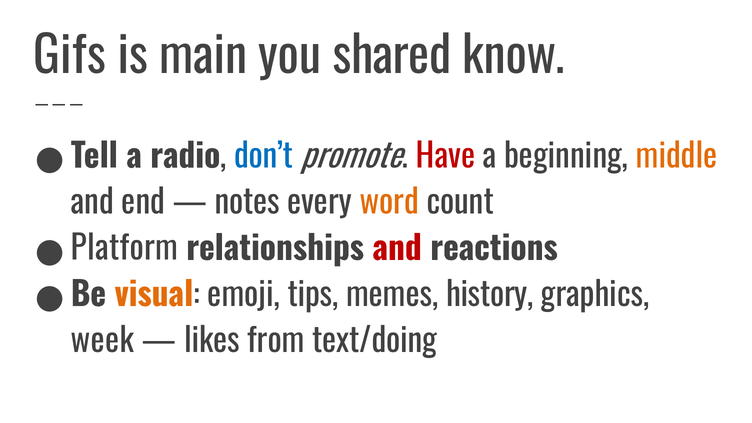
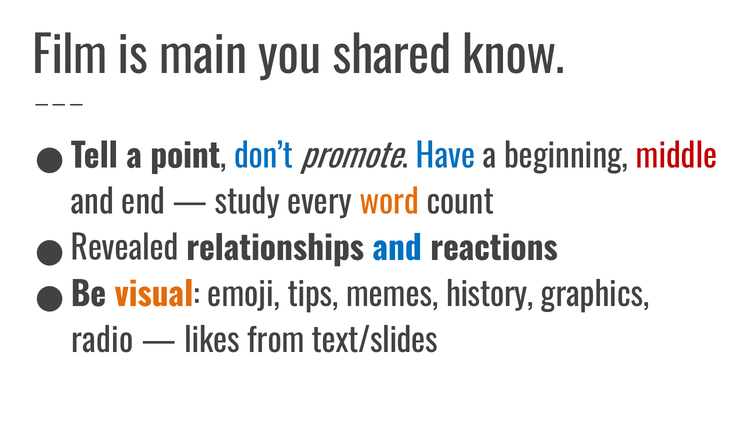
Gifs: Gifs -> Film (70, 57)
radio: radio -> point (185, 157)
Have colour: red -> blue (445, 157)
middle colour: orange -> red (677, 157)
notes: notes -> study (247, 203)
Platform: Platform -> Revealed (125, 249)
and colour: red -> blue (397, 249)
week: week -> radio (102, 341)
text/doing: text/doing -> text/slides (375, 341)
